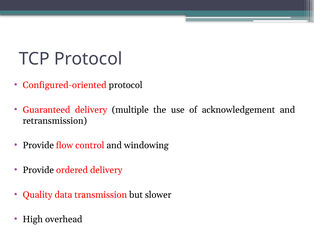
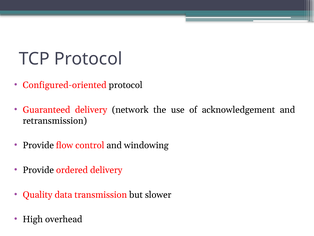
multiple: multiple -> network (130, 110)
